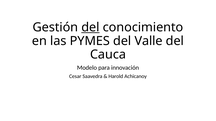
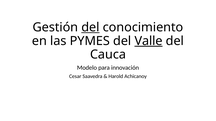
Valle underline: none -> present (149, 41)
